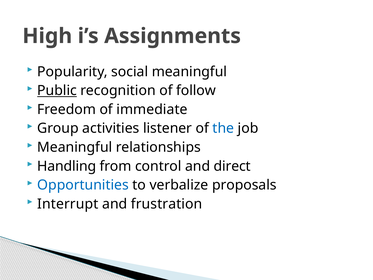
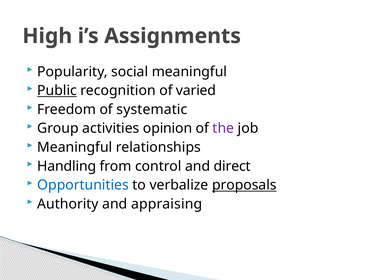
follow: follow -> varied (196, 91)
immediate: immediate -> systematic (152, 109)
listener: listener -> opinion (168, 128)
the colour: blue -> purple (223, 128)
proposals underline: none -> present (244, 185)
Interrupt: Interrupt -> Authority (68, 204)
frustration: frustration -> appraising (167, 204)
